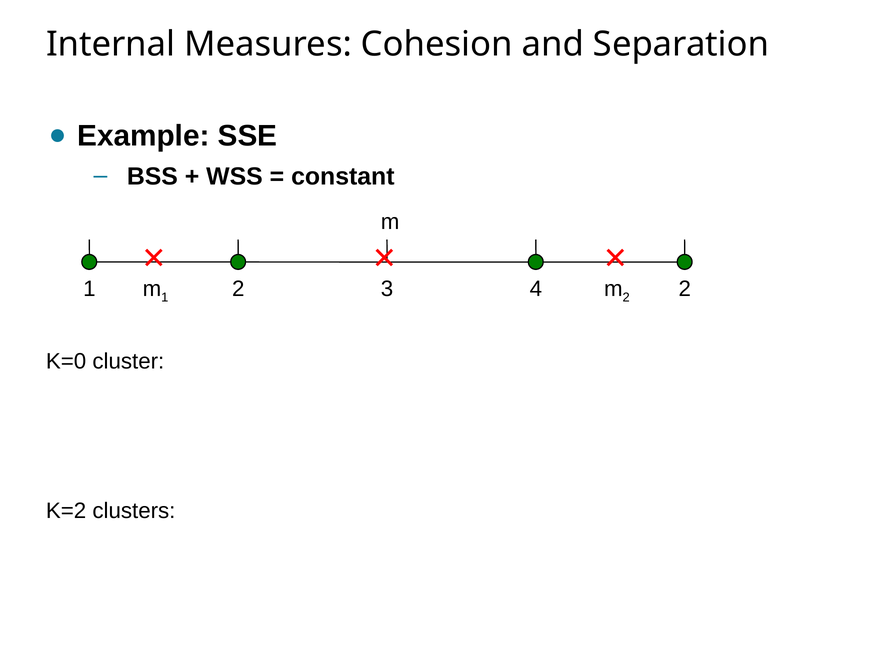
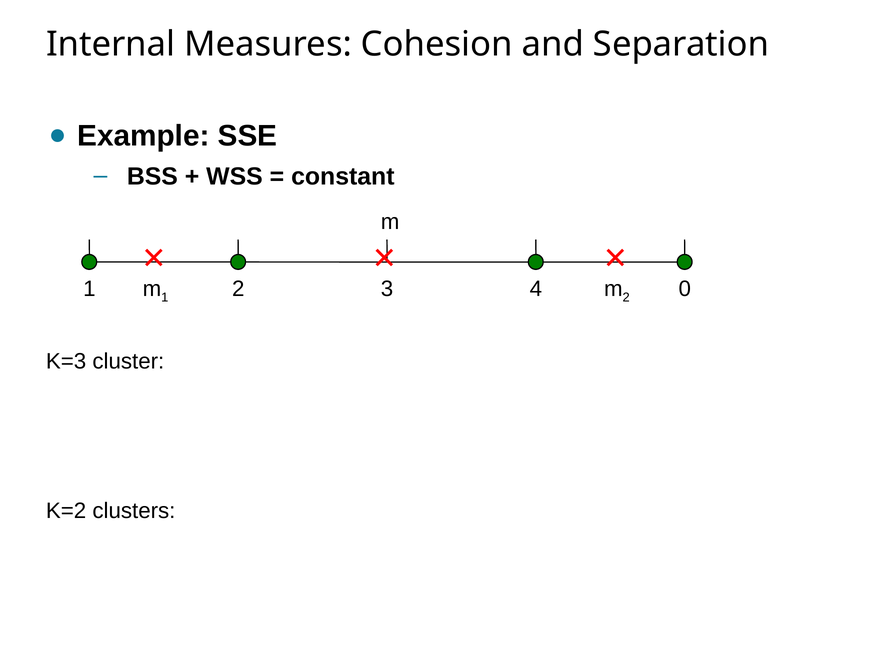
4 2: 2 -> 0 (685, 289)
K=0: K=0 -> K=3 (66, 361)
